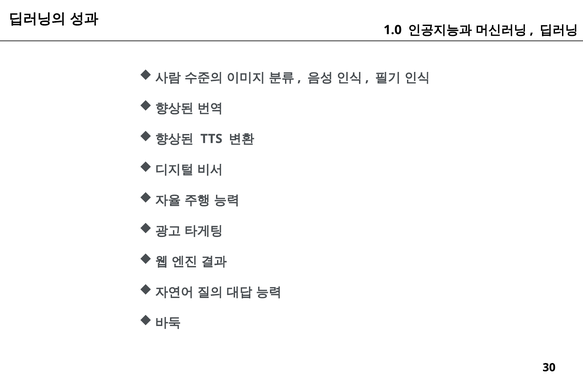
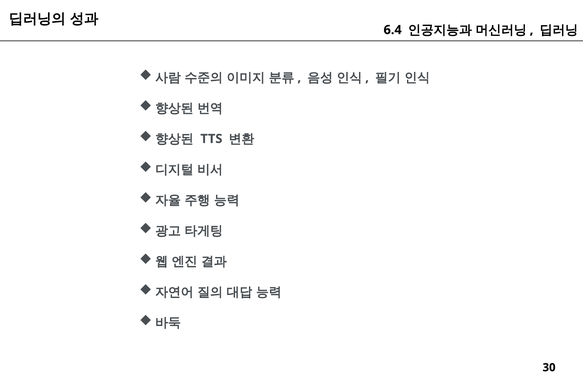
1.0: 1.0 -> 6.4 (393, 30)
